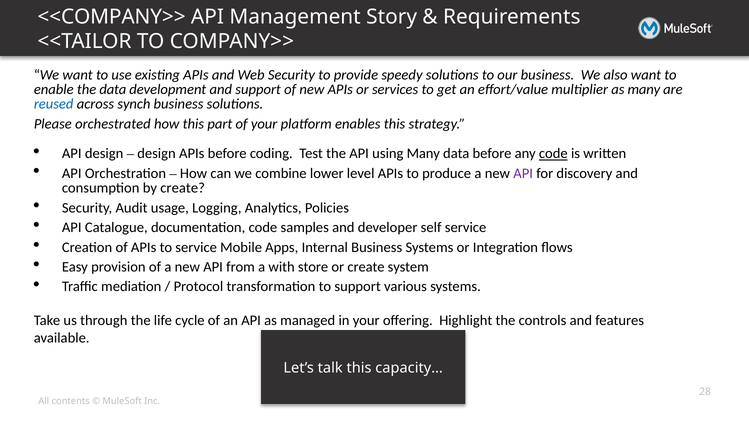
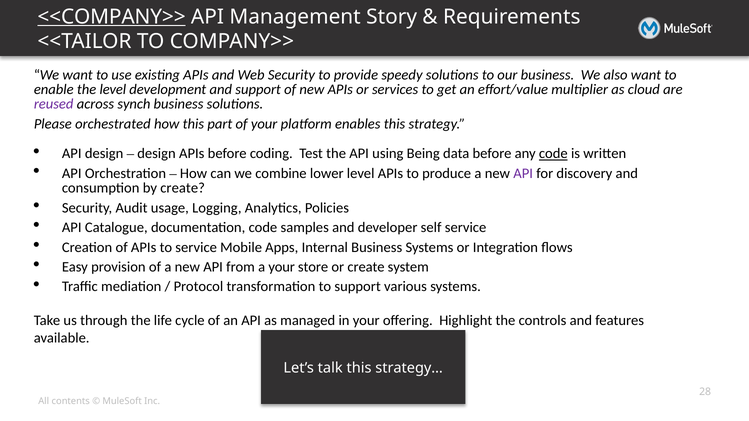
<<COMPANY>> underline: none -> present (112, 17)
the data: data -> level (113, 90)
as many: many -> cloud (644, 90)
reused colour: blue -> purple (54, 104)
using Many: Many -> Being (423, 154)
a with: with -> your (282, 267)
capacity…: capacity… -> strategy… (409, 368)
